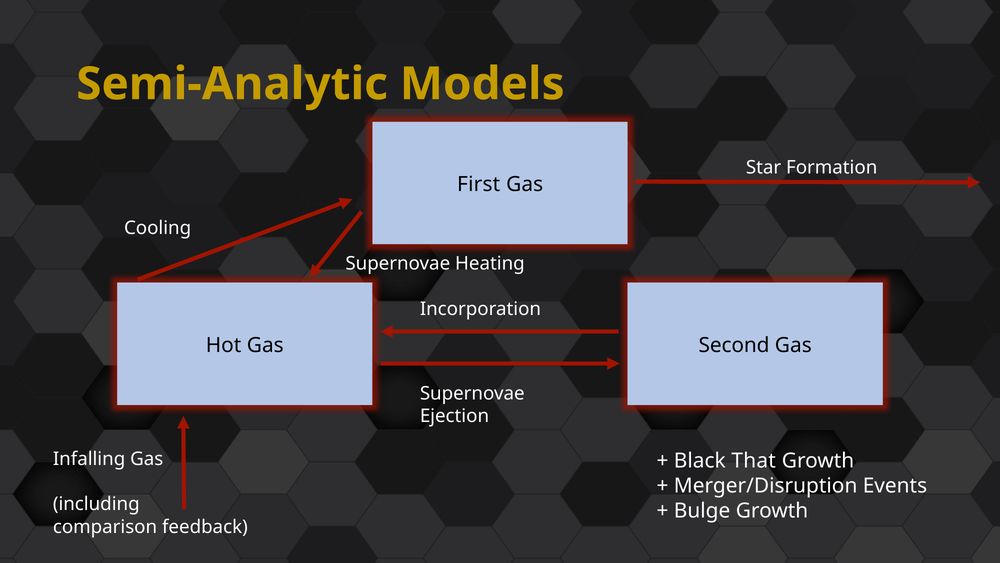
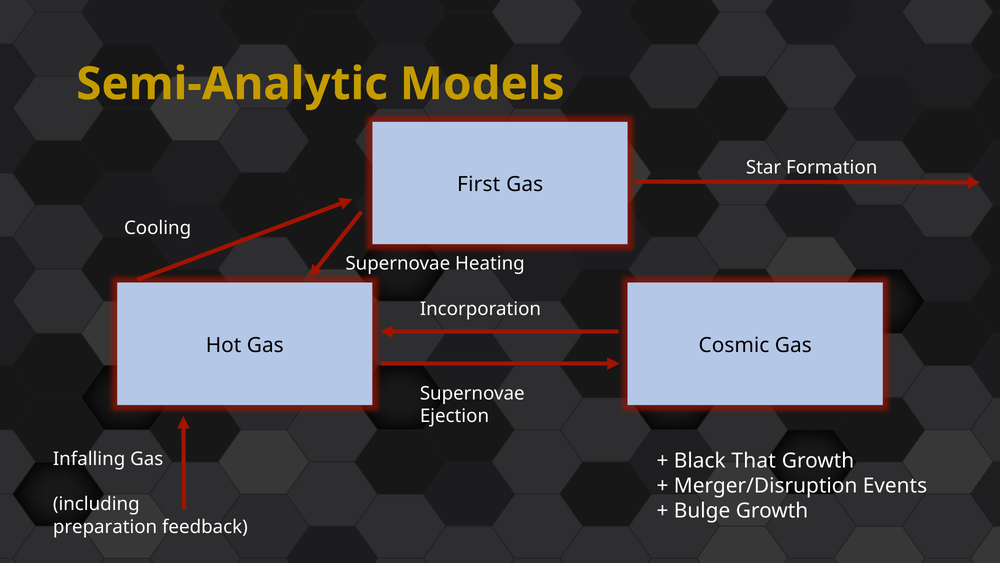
Second: Second -> Cosmic (734, 345)
comparison: comparison -> preparation (105, 526)
